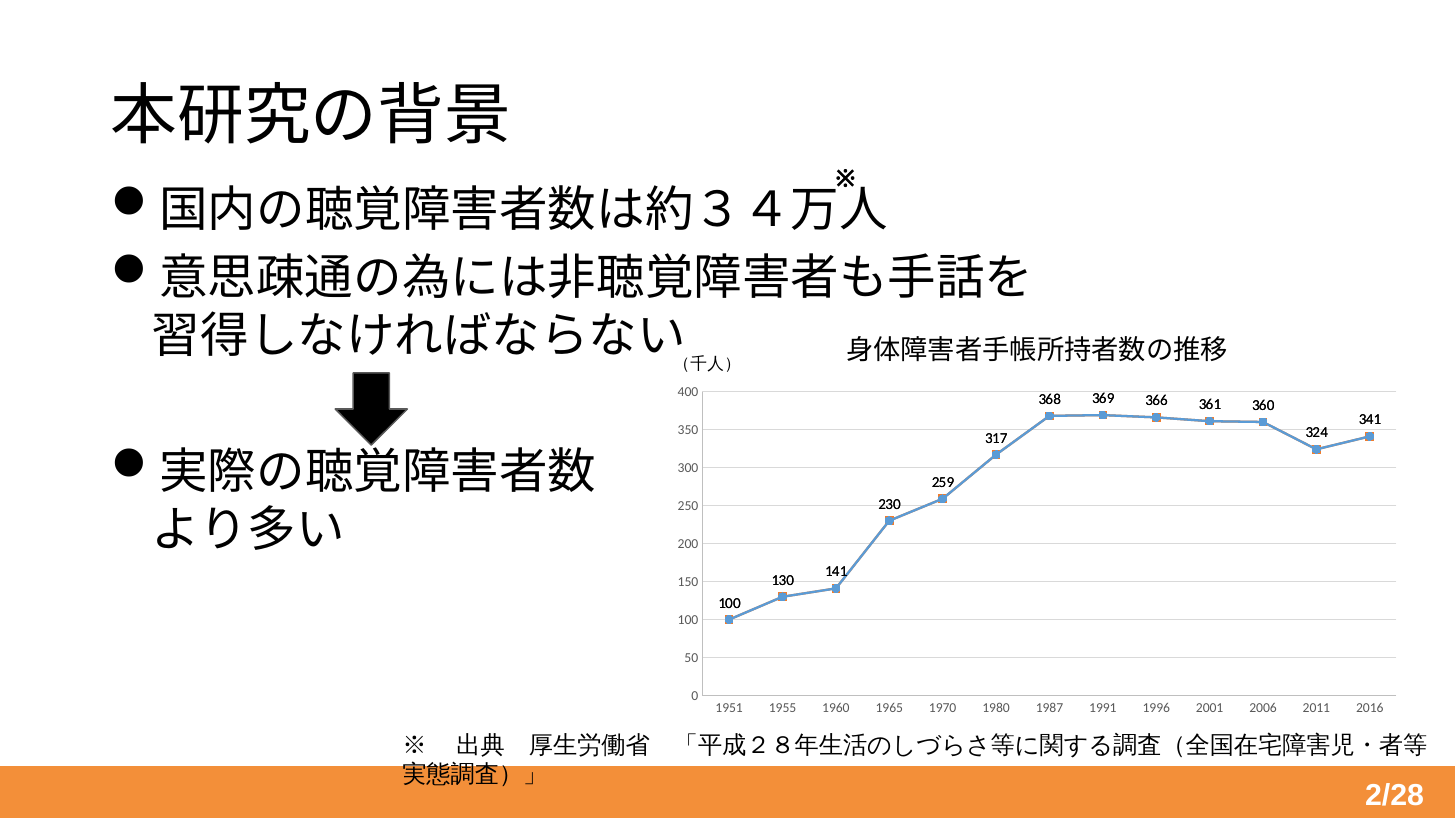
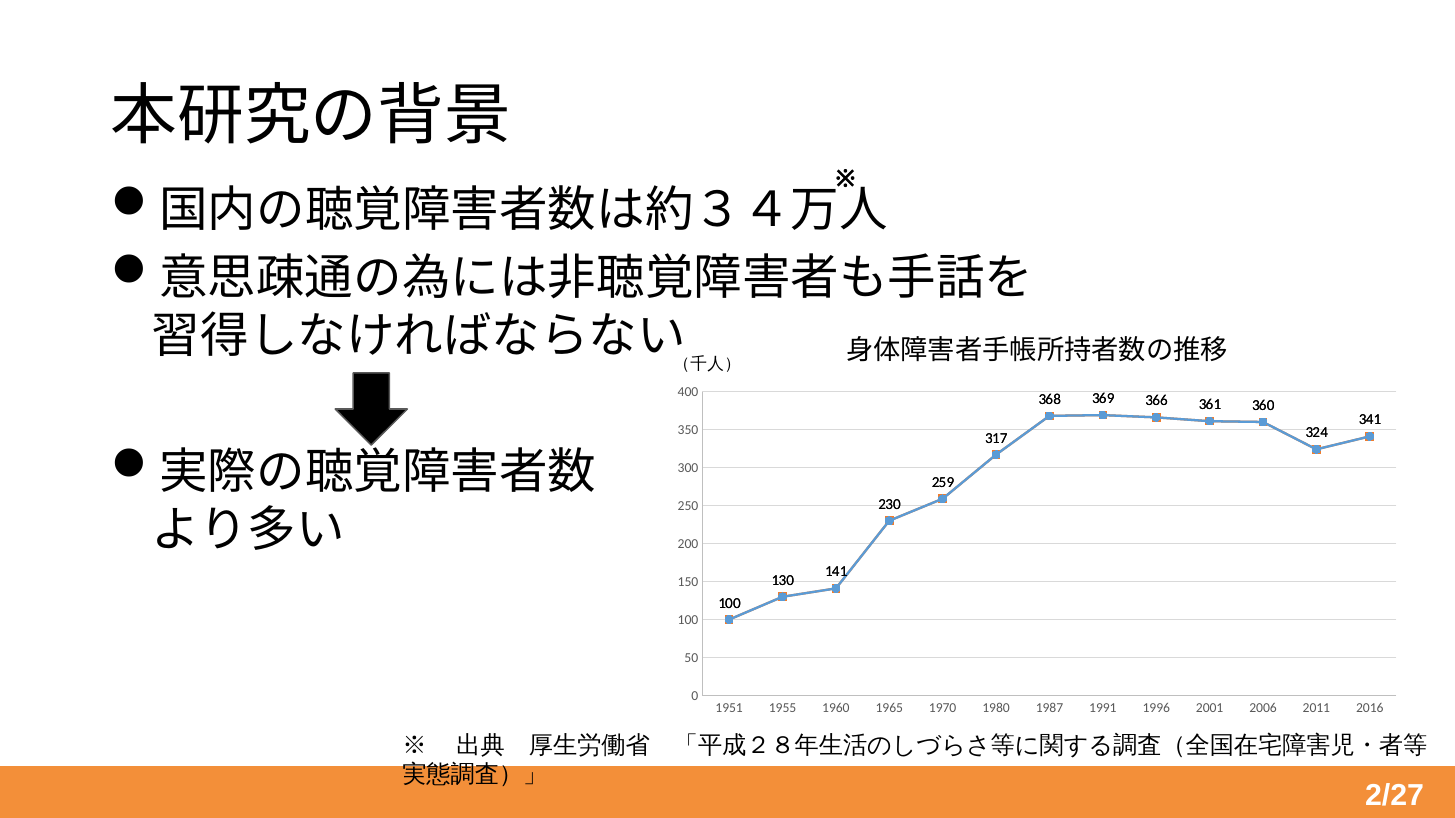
2/28: 2/28 -> 2/27 (1395, 796)
